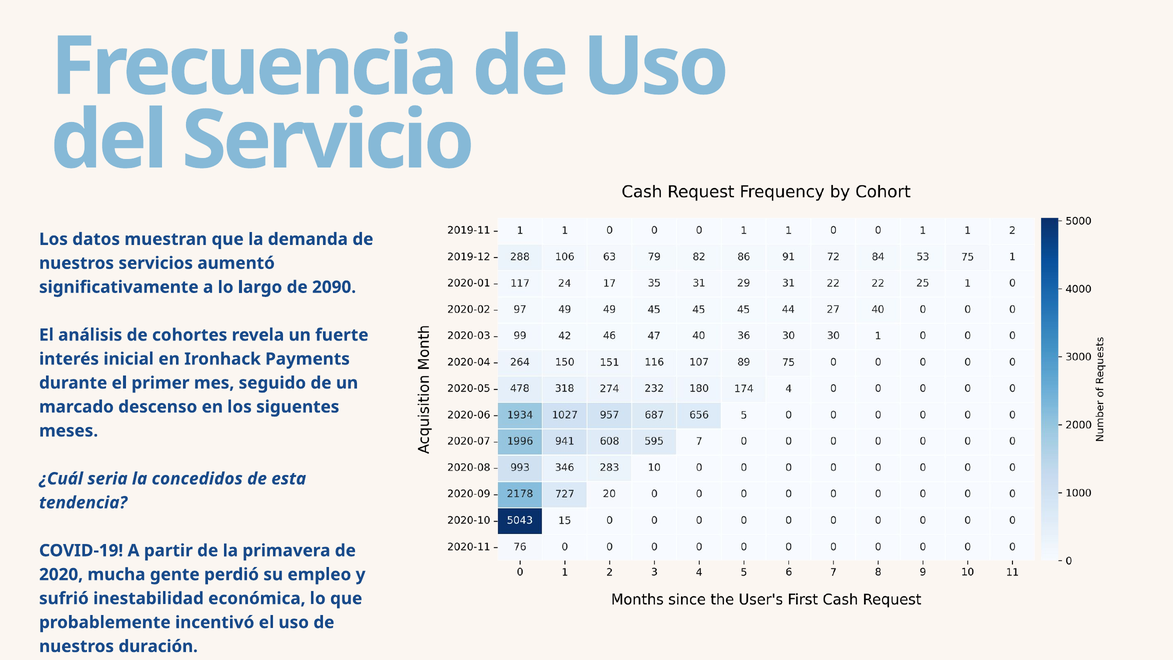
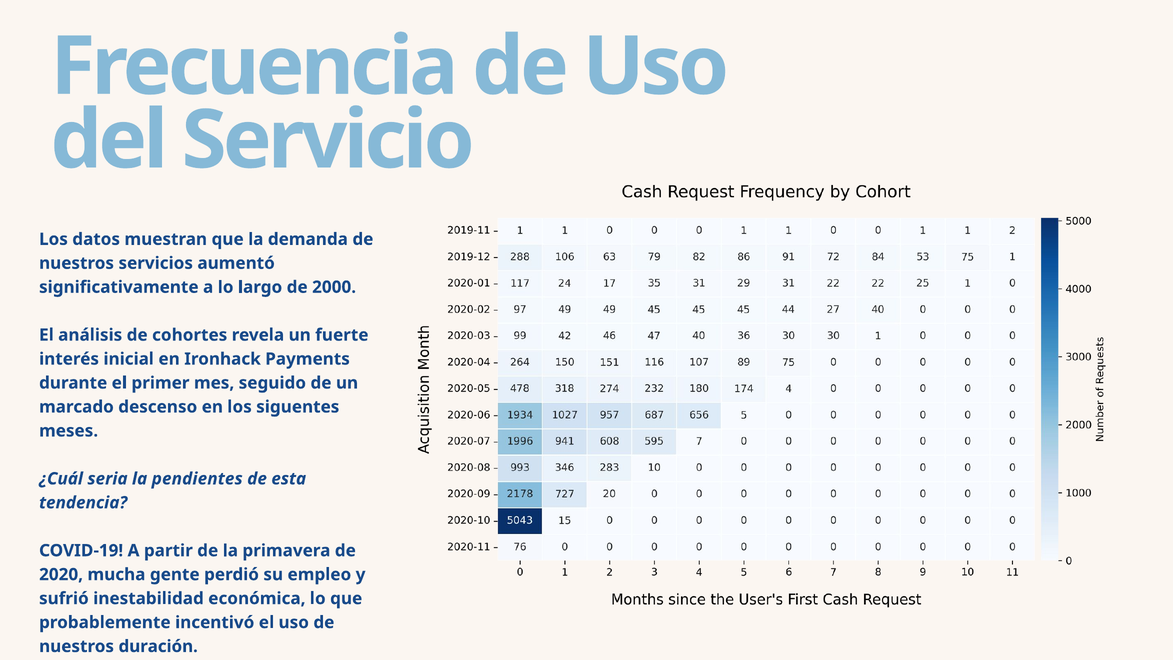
2090: 2090 -> 2000 (334, 287)
concedidos: concedidos -> pendientes (197, 479)
